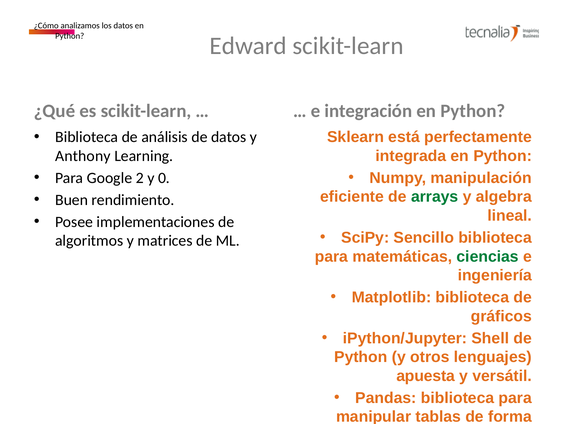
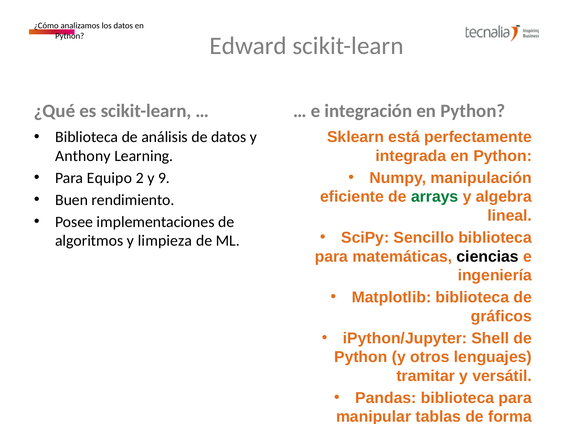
Google: Google -> Equipo (109, 178)
0: 0 -> 9 (164, 178)
matrices: matrices -> limpieza (165, 241)
ciencias colour: green -> black (488, 257)
apuesta: apuesta -> tramitar (426, 376)
